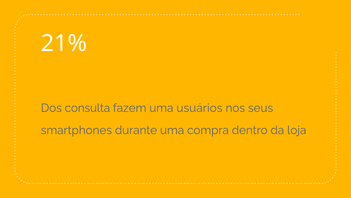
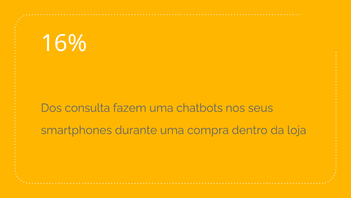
21%: 21% -> 16% (64, 43)
usuários: usuários -> chatbots (200, 108)
